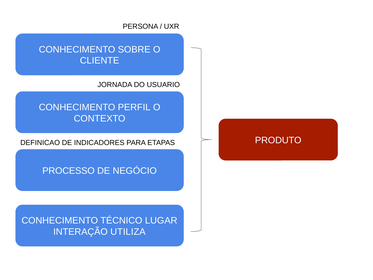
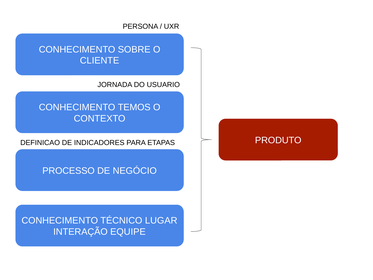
PERFIL: PERFIL -> TEMOS (134, 107)
UTILIZA: UTILIZA -> EQUIPE (128, 232)
